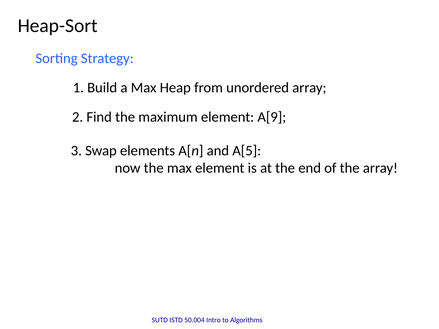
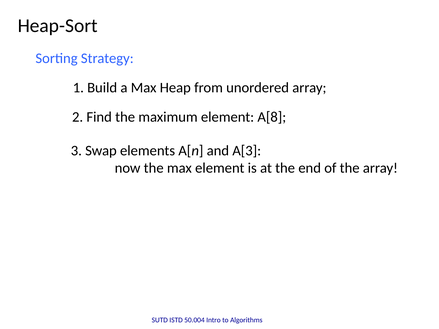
A[9: A[9 -> A[8 (272, 117)
A[5: A[5 -> A[3 (247, 151)
